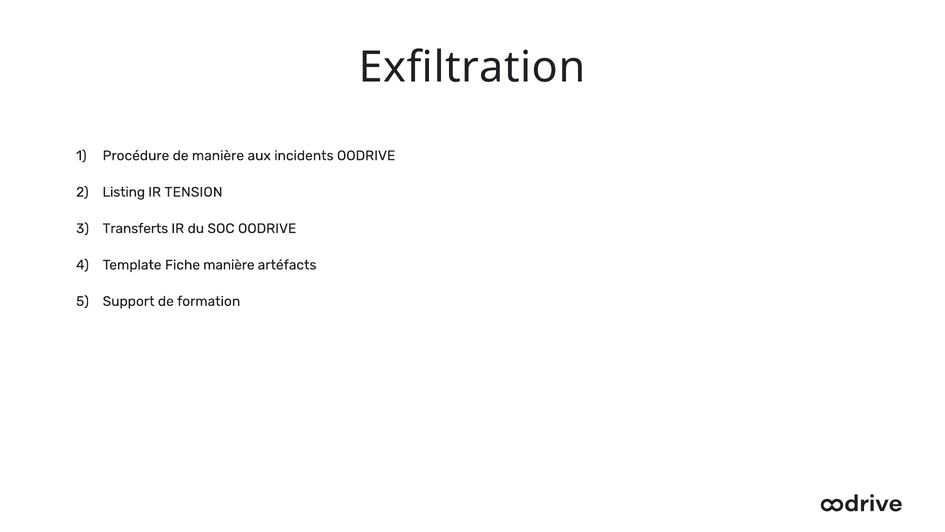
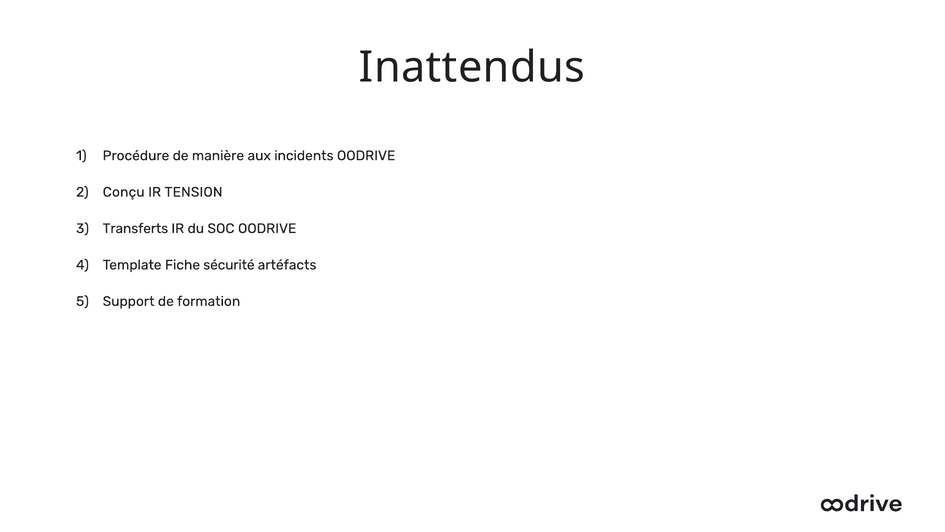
Exfiltration: Exfiltration -> Inattendus (472, 67)
Listing: Listing -> Conçu (124, 192)
Fiche manière: manière -> sécurité (229, 265)
